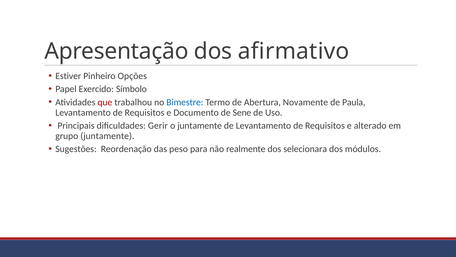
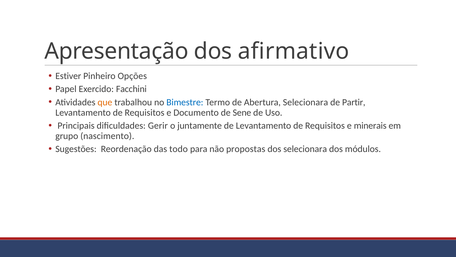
Símbolo: Símbolo -> Facchini (131, 89)
que colour: red -> orange (105, 102)
Abertura Novamente: Novamente -> Selecionara (305, 102)
Paula: Paula -> Partir (354, 102)
alterado: alterado -> minerais (370, 125)
grupo juntamente: juntamente -> nascimento (107, 136)
peso: peso -> todo (179, 149)
realmente: realmente -> propostas (246, 149)
